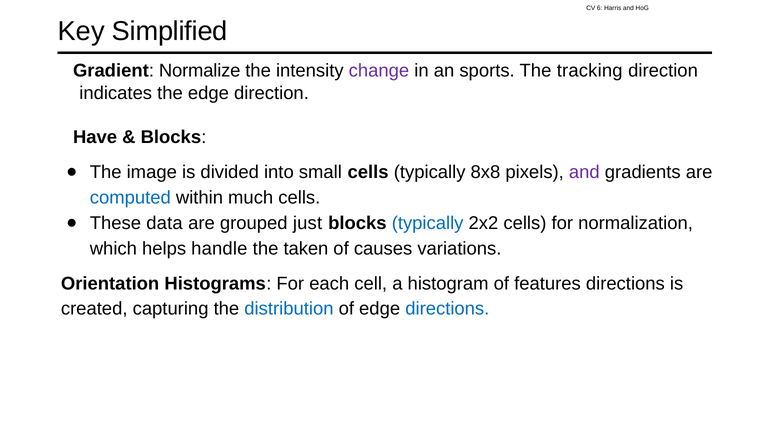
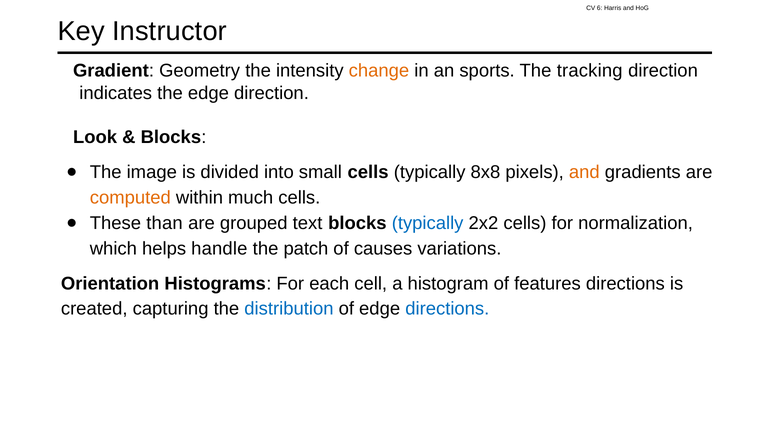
Simplified: Simplified -> Instructor (170, 31)
Normalize: Normalize -> Geometry (200, 71)
change colour: purple -> orange (379, 71)
Have: Have -> Look (95, 137)
and colour: purple -> orange (584, 172)
computed colour: blue -> orange (130, 198)
data: data -> than (165, 223)
just: just -> text (308, 223)
taken: taken -> patch (306, 249)
